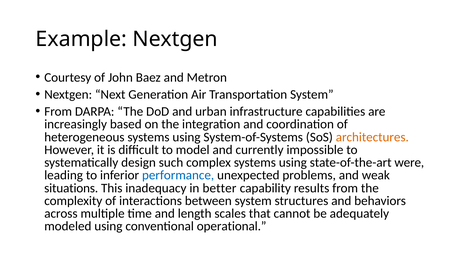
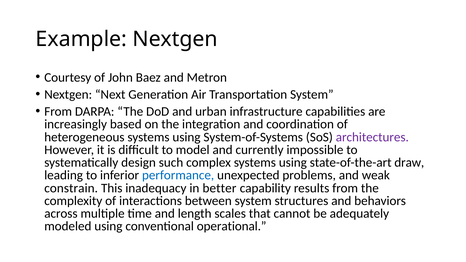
architectures colour: orange -> purple (372, 137)
were: were -> draw (409, 163)
situations: situations -> constrain (71, 188)
